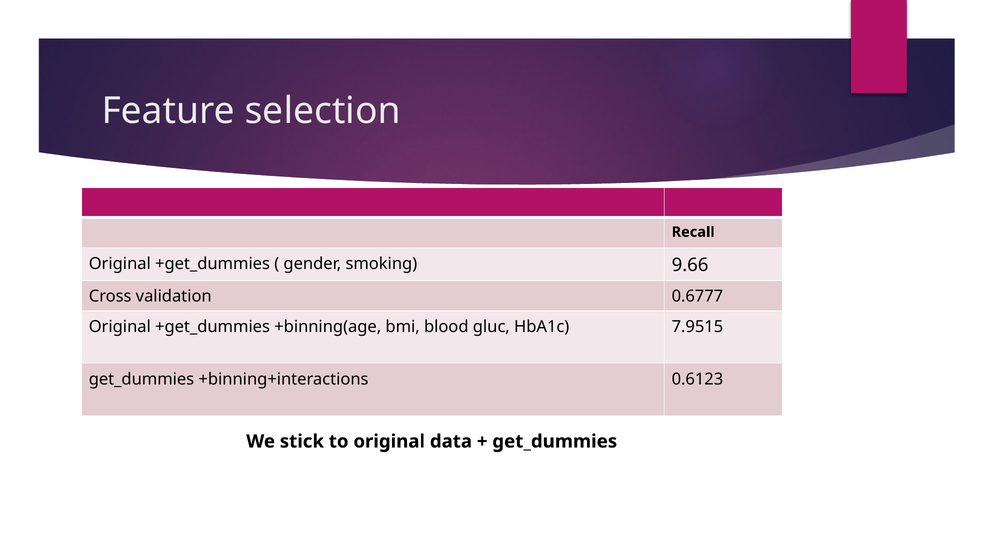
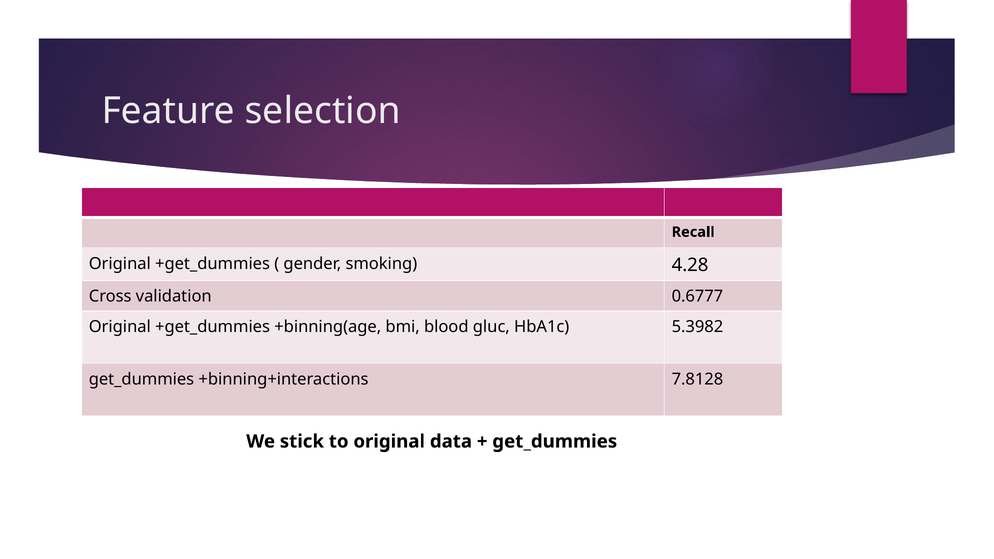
9.66: 9.66 -> 4.28 (690, 265)
7.9515: 7.9515 -> 5.3982 (697, 327)
0.6123: 0.6123 -> 7.8128 (697, 379)
